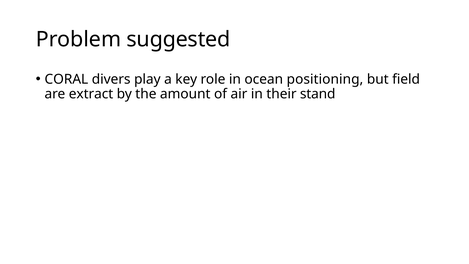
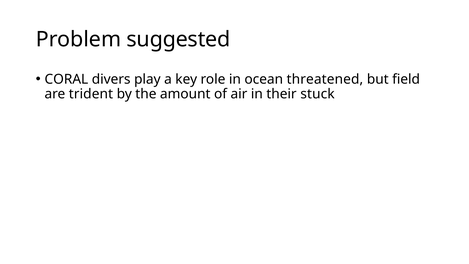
positioning: positioning -> threatened (325, 79)
extract: extract -> trident (91, 94)
stand: stand -> stuck (318, 94)
